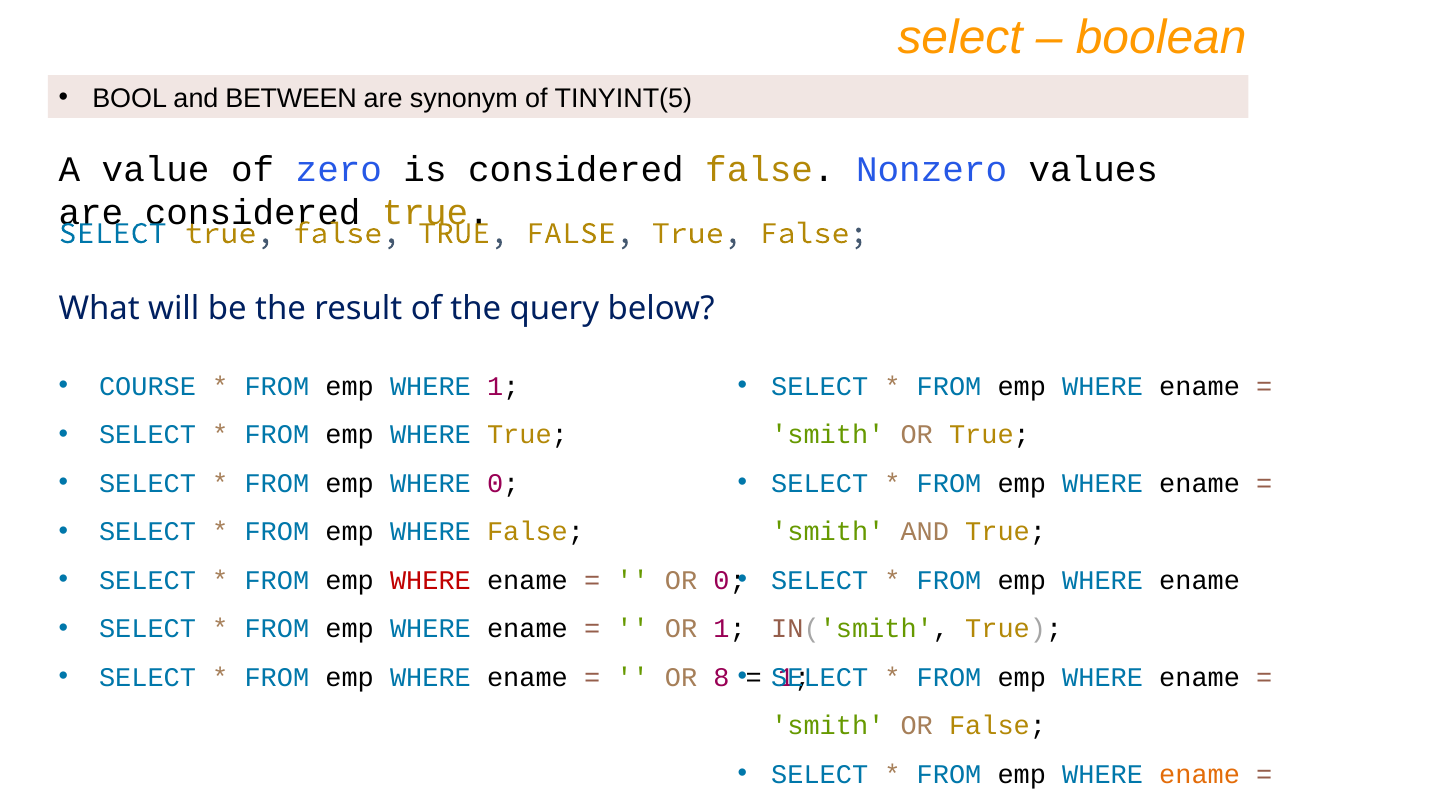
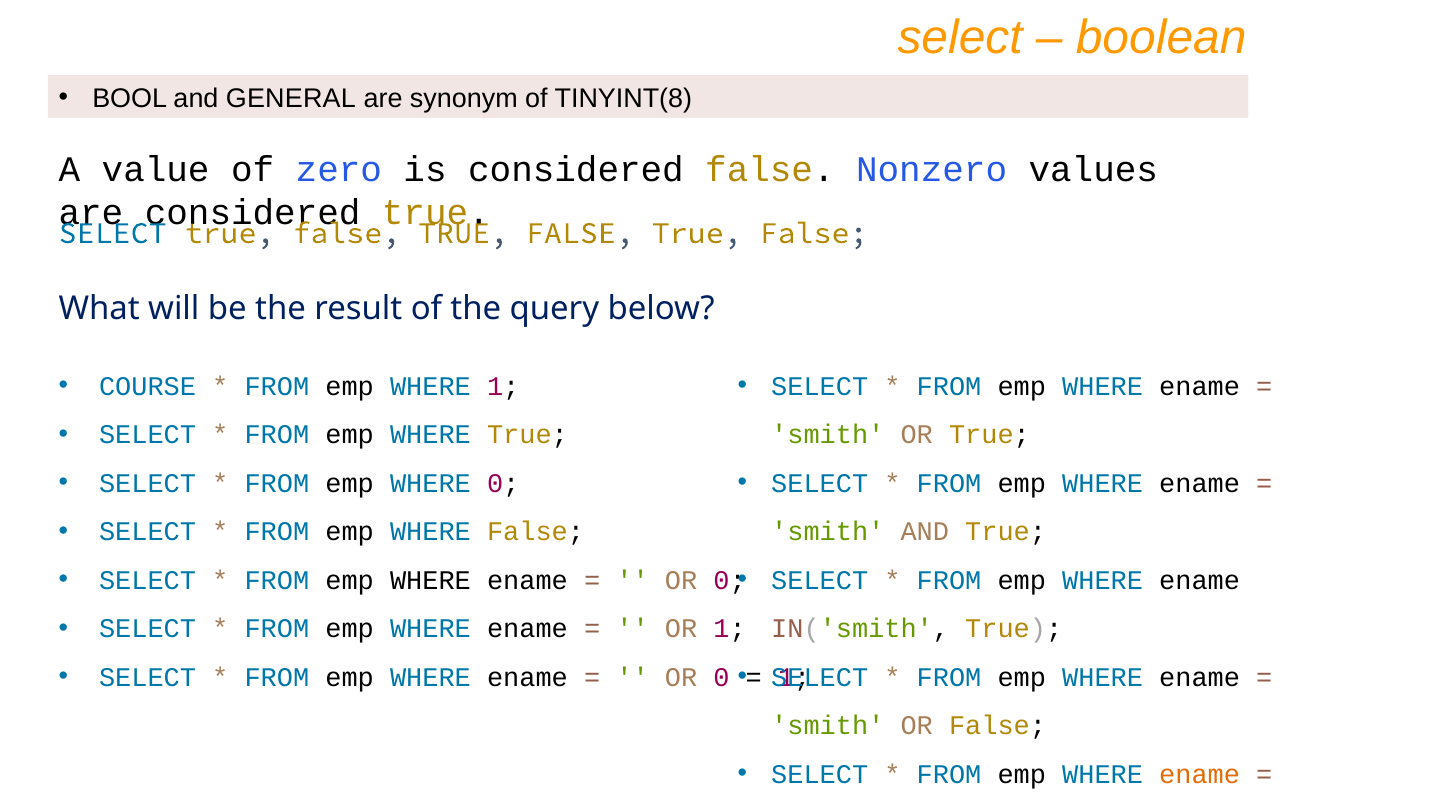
BETWEEN: BETWEEN -> GENERAL (291, 98)
TINYINT(5: TINYINT(5 -> TINYINT(8 (623, 98)
WHERE colour: red -> black (430, 581)
8: 8 -> 0 (721, 678)
